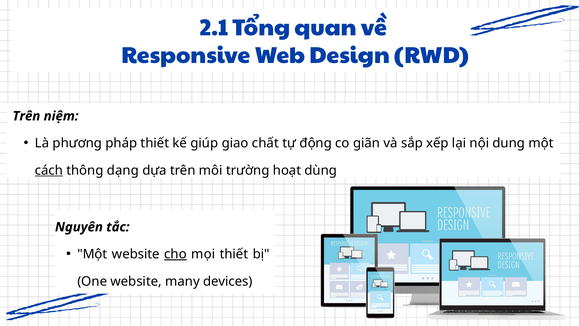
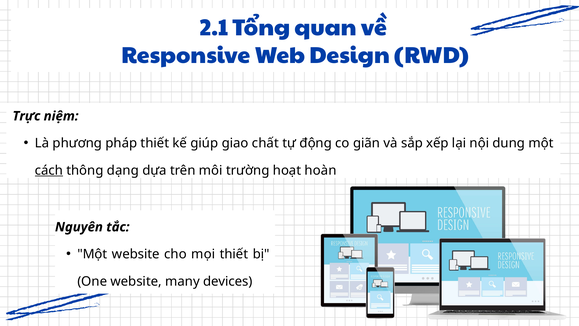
Trên: Trên -> Trực (26, 116)
dùng: dùng -> hoàn (321, 170)
cho underline: present -> none (176, 254)
